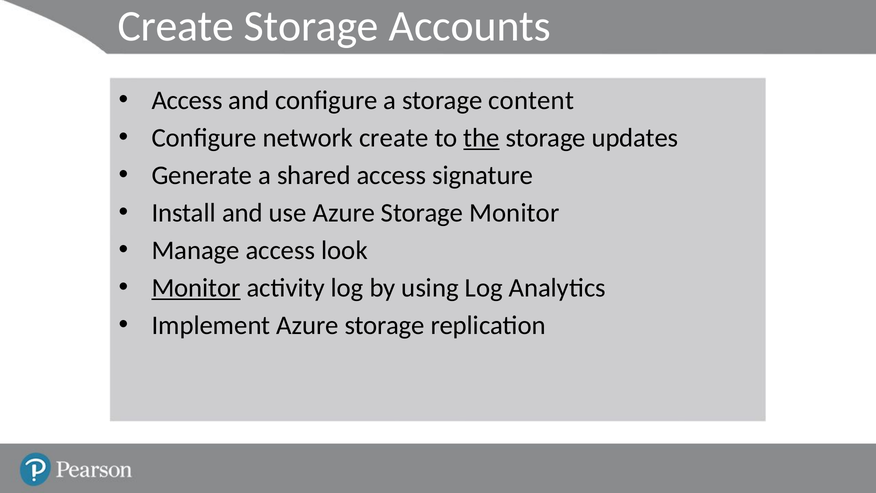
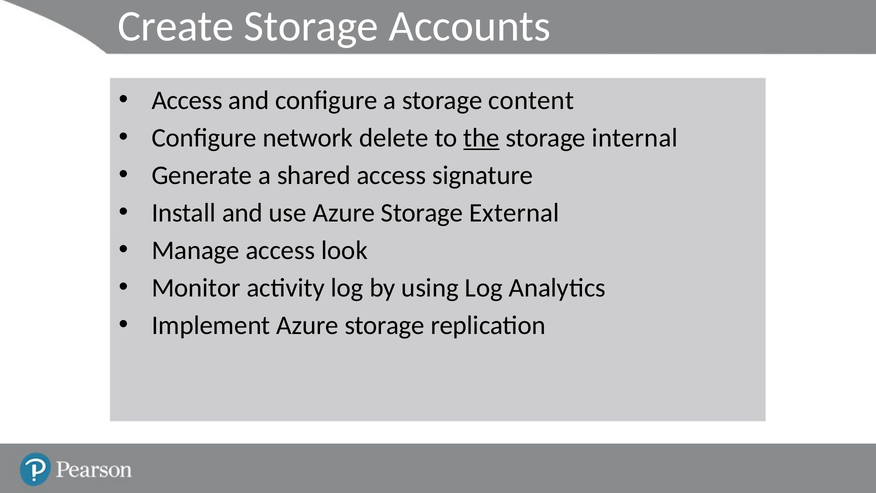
network create: create -> delete (394, 138)
updates: updates -> internal (635, 138)
Storage Monitor: Monitor -> External (514, 213)
Monitor underline: present -> none (196, 288)
